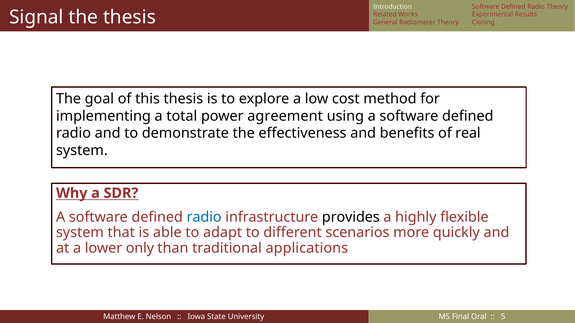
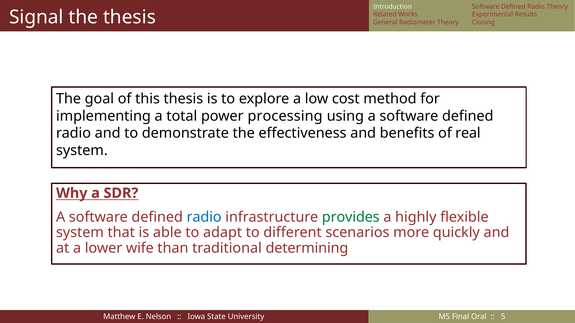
agreement: agreement -> processing (285, 116)
provides colour: black -> green (351, 217)
only: only -> wife (140, 248)
applications: applications -> determining (307, 248)
